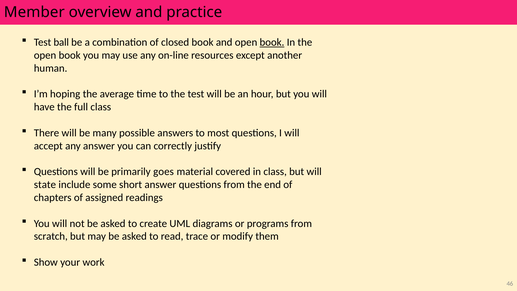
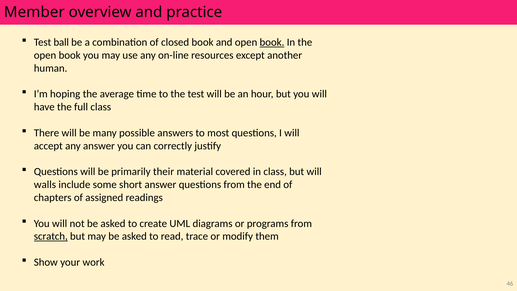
goes: goes -> their (164, 172)
state: state -> walls (45, 185)
scratch underline: none -> present (51, 236)
